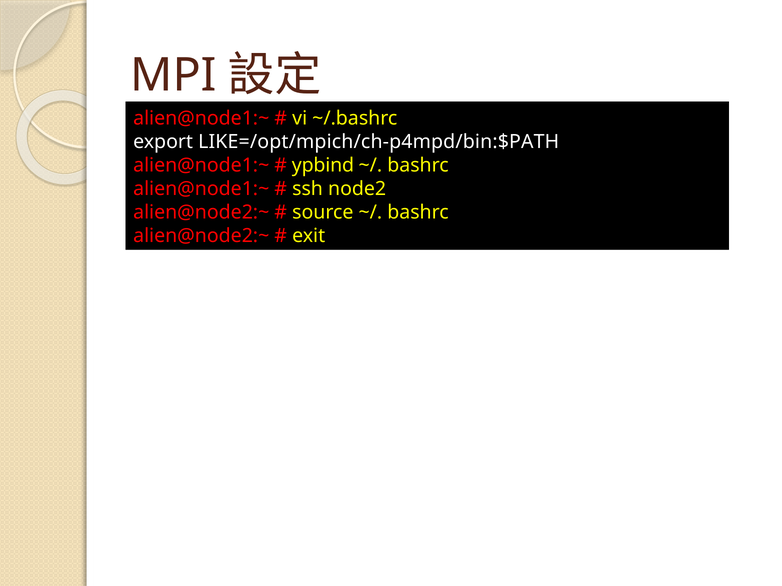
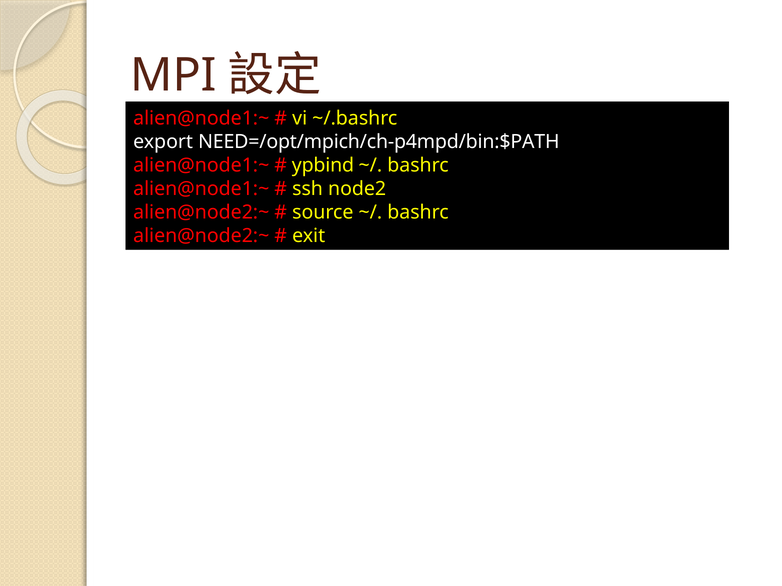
LIKE=/opt/mpich/ch-p4mpd/bin:$PATH: LIKE=/opt/mpich/ch-p4mpd/bin:$PATH -> NEED=/opt/mpich/ch-p4mpd/bin:$PATH (379, 142)
